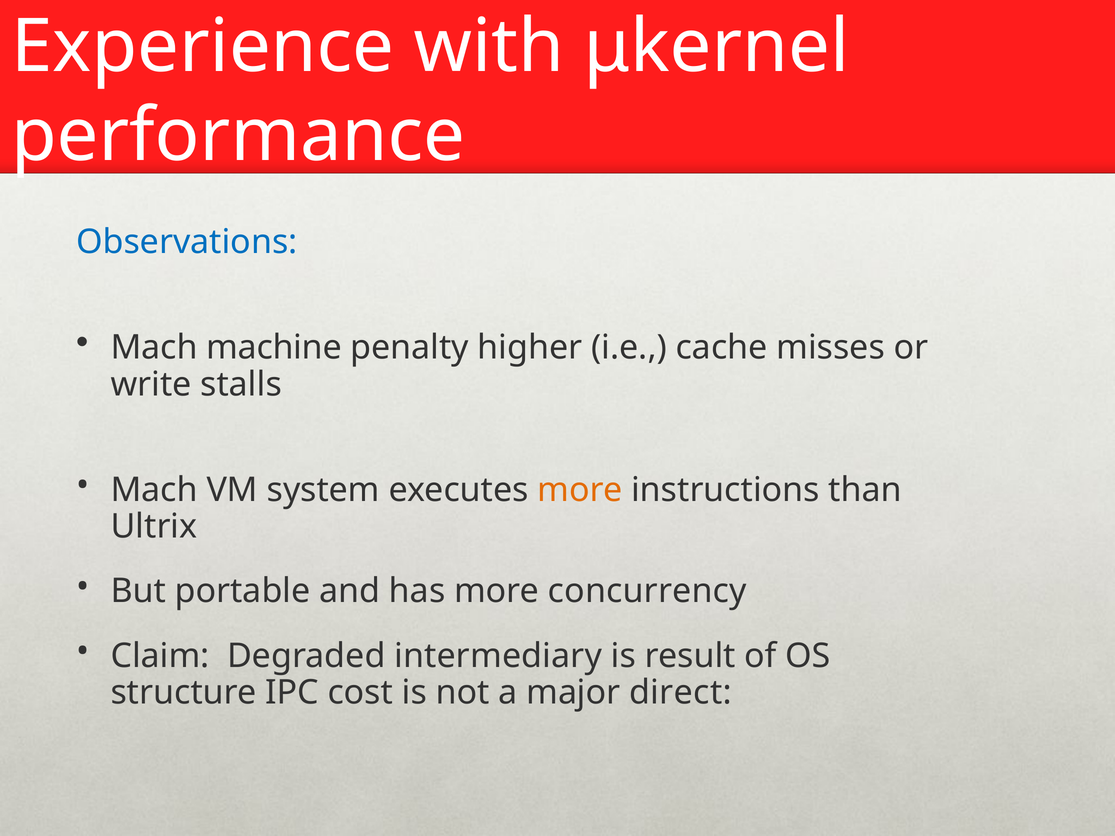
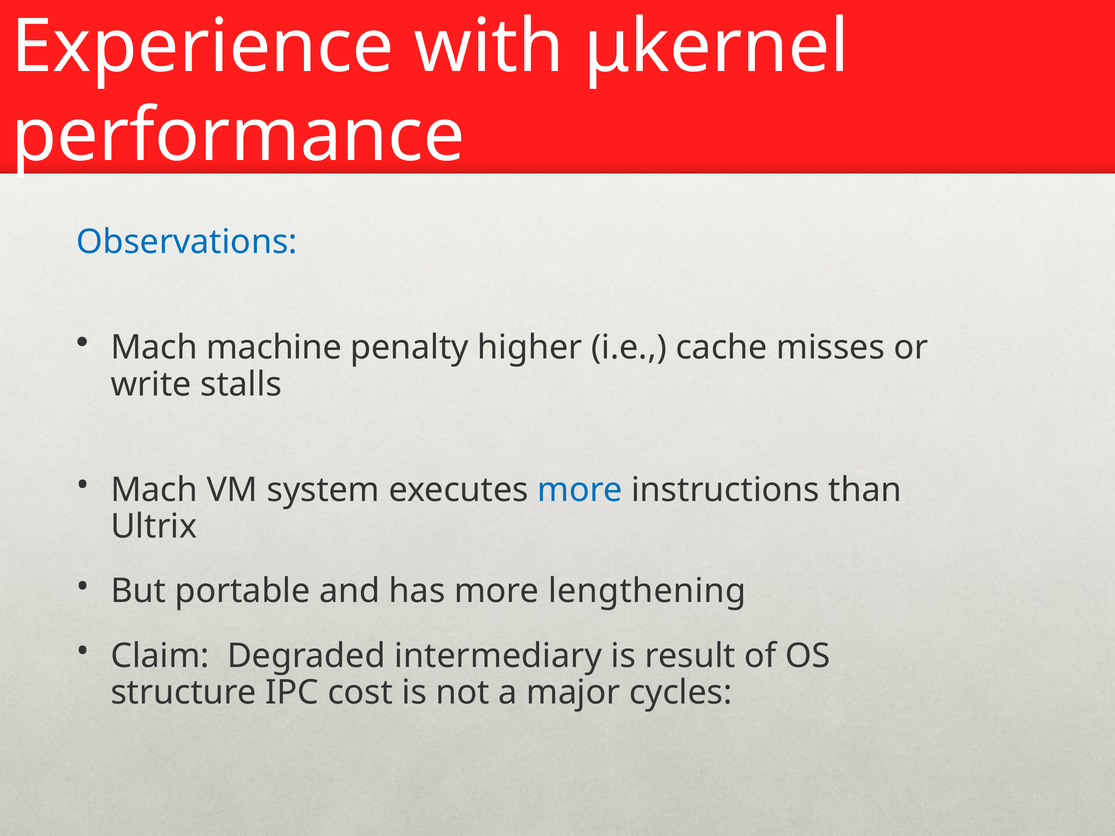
more colour: orange -> blue (580, 490)
concurrency: concurrency -> lengthening (647, 591)
direct: direct -> cycles (681, 693)
